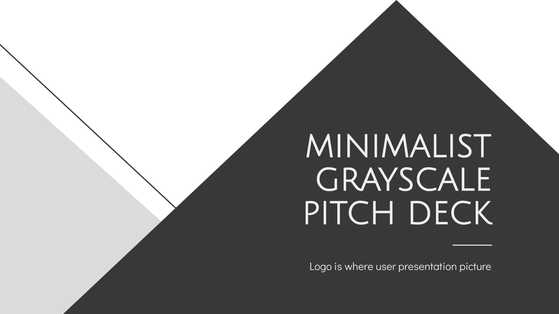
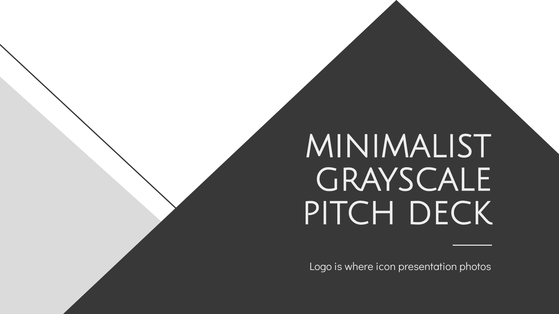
user: user -> icon (386, 267)
picture: picture -> photos (475, 267)
